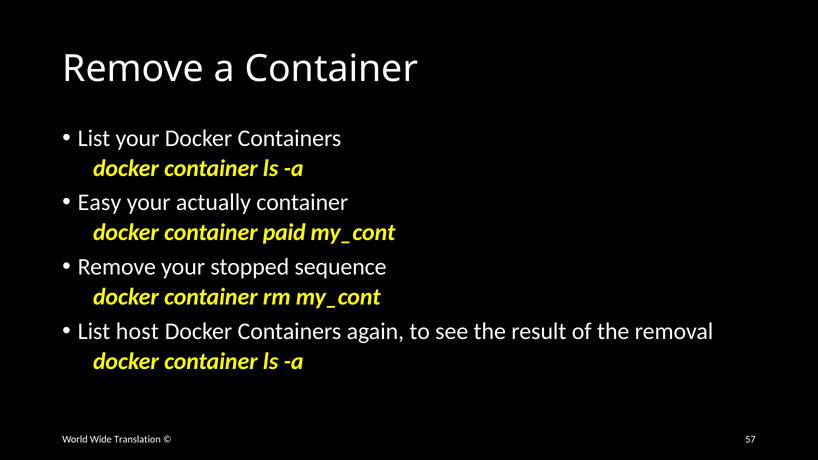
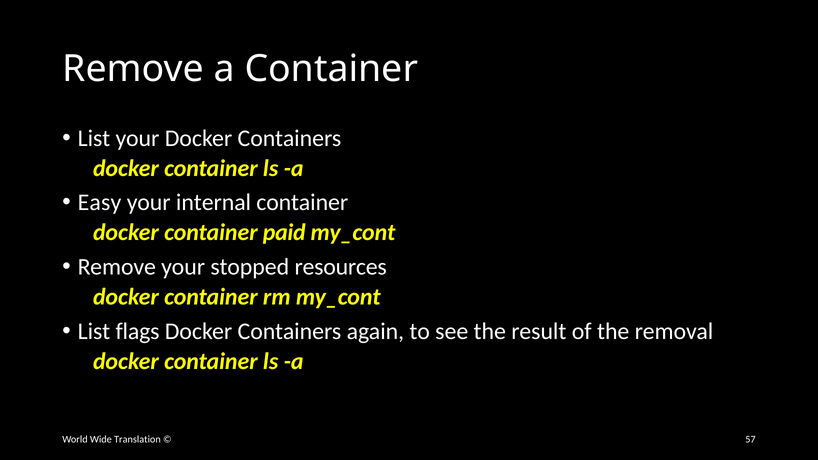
actually: actually -> internal (214, 203)
sequence: sequence -> resources (341, 267)
host: host -> flags (138, 331)
